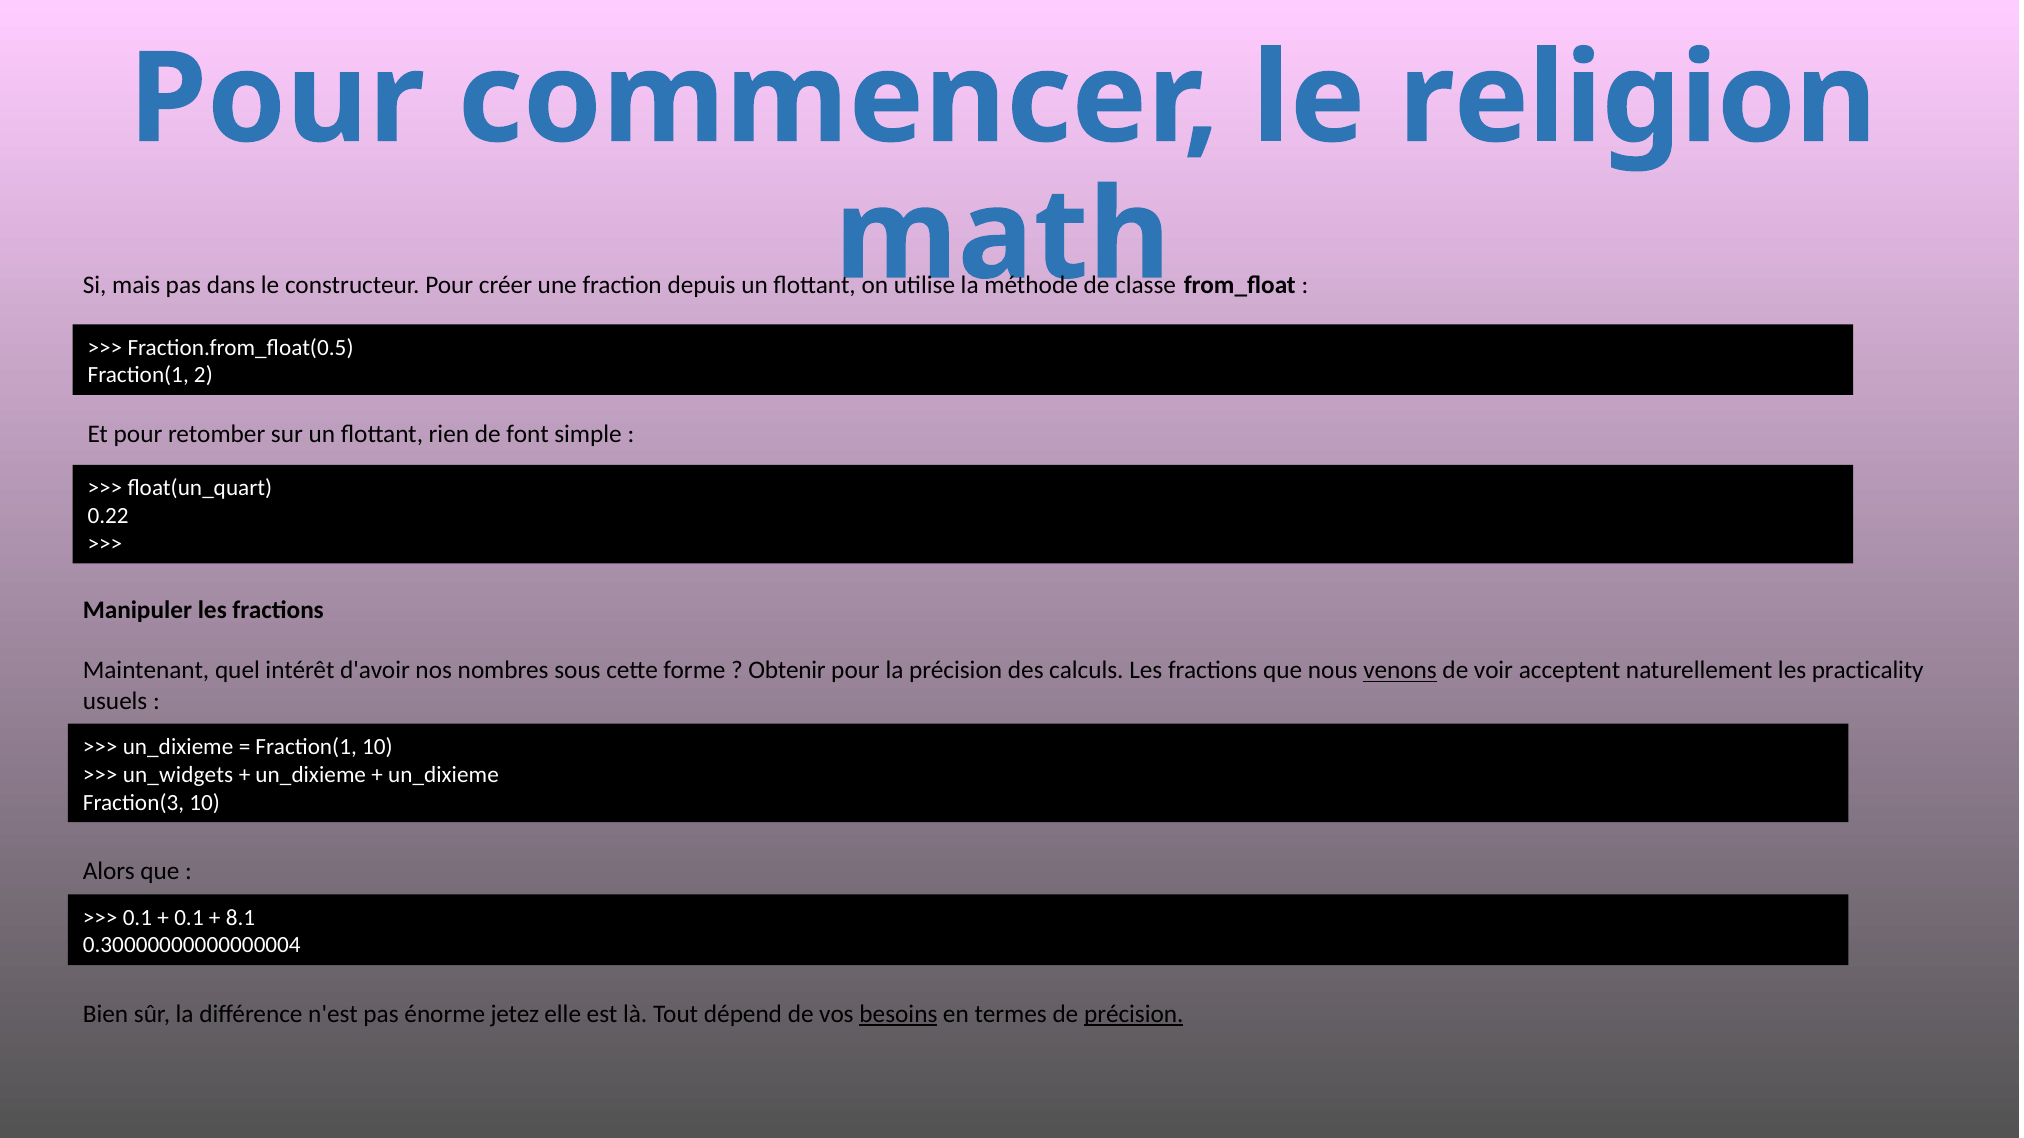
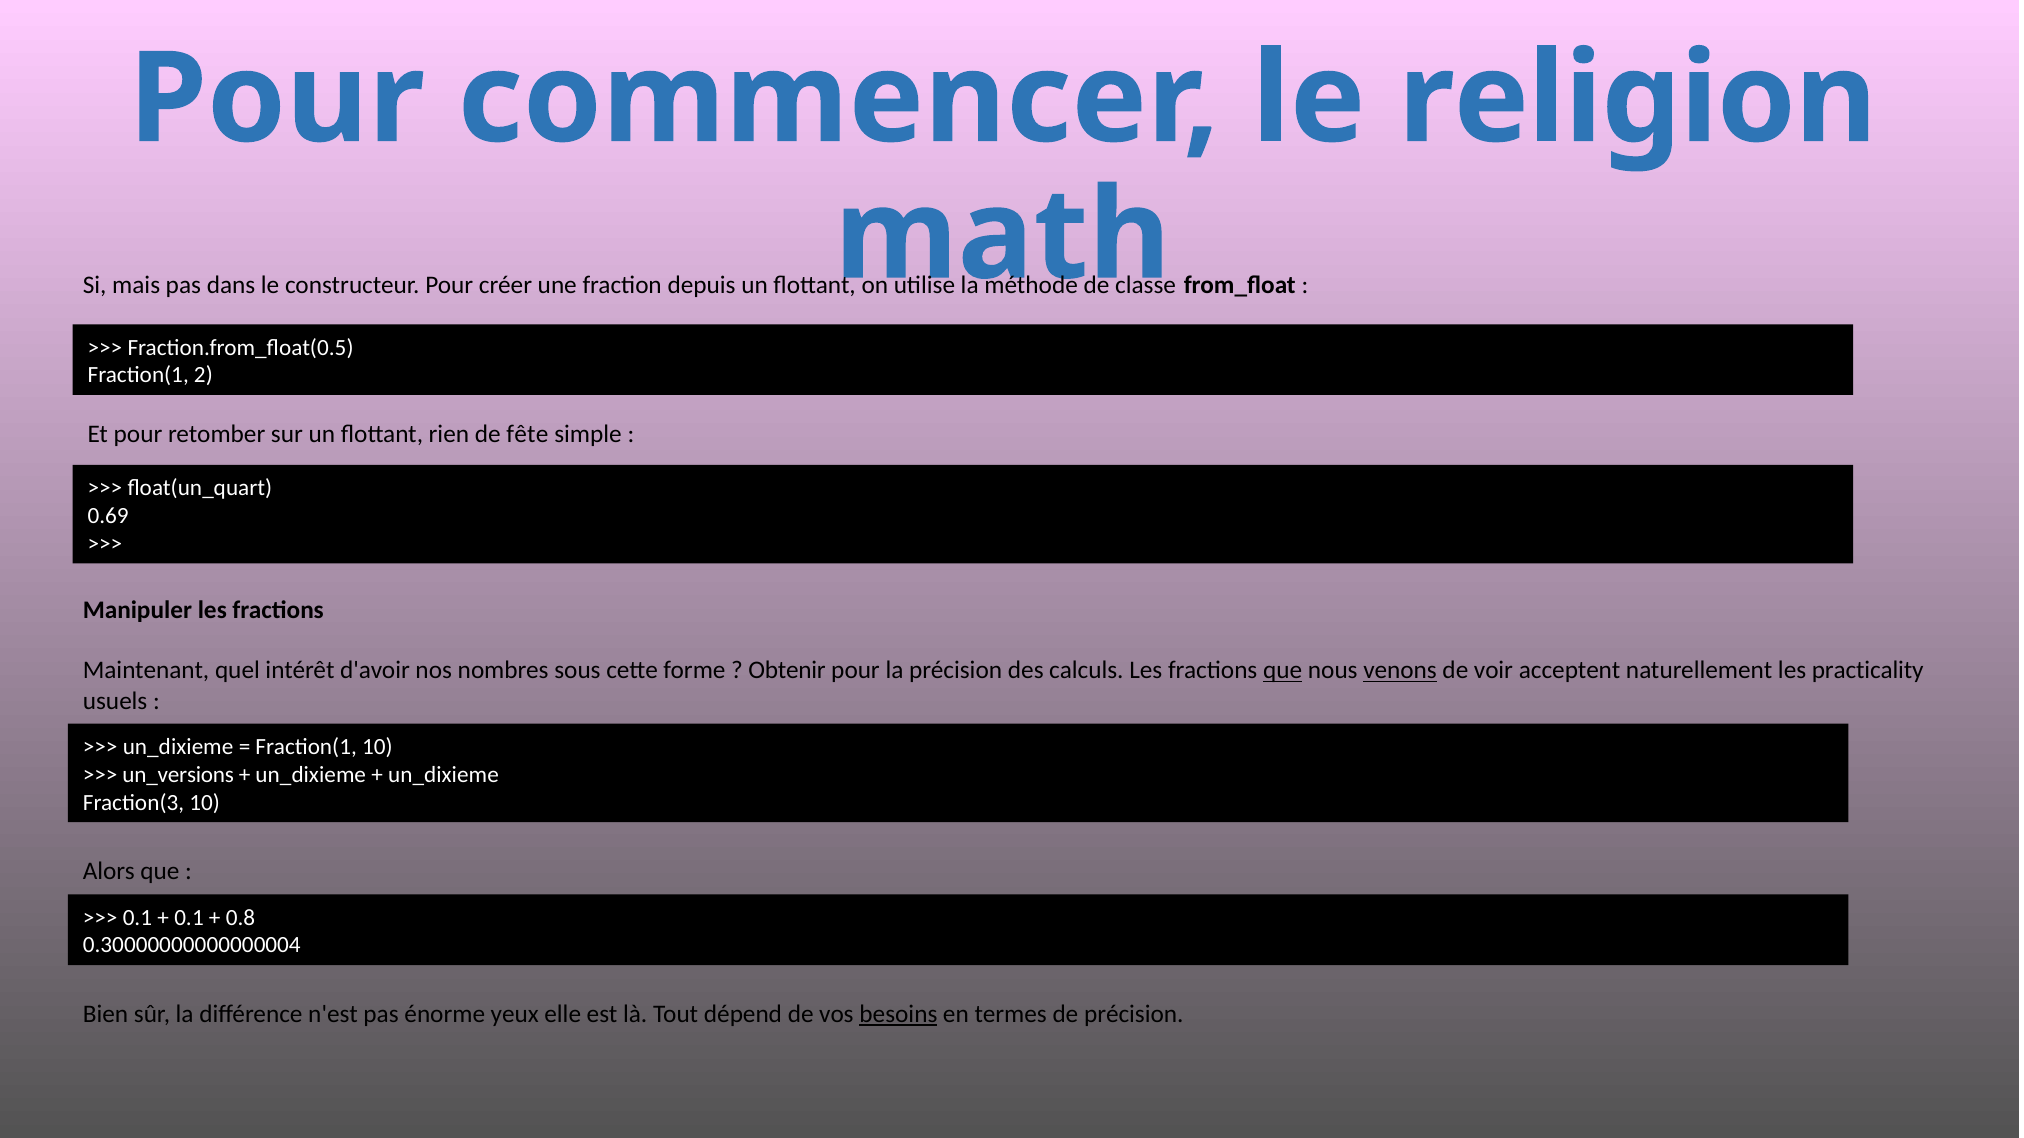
font: font -> fête (527, 434)
0.22: 0.22 -> 0.69 (108, 516)
que underline: none -> present (1283, 671)
un_widgets: un_widgets -> un_versions (178, 775)
8.1: 8.1 -> 0.8 (240, 918)
jetez: jetez -> yeux (515, 1015)
précision underline: present -> none (1134, 1015)
